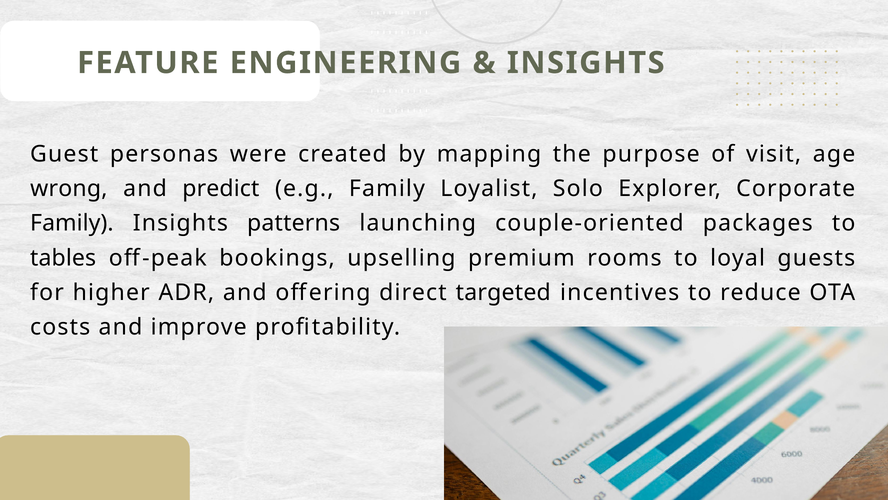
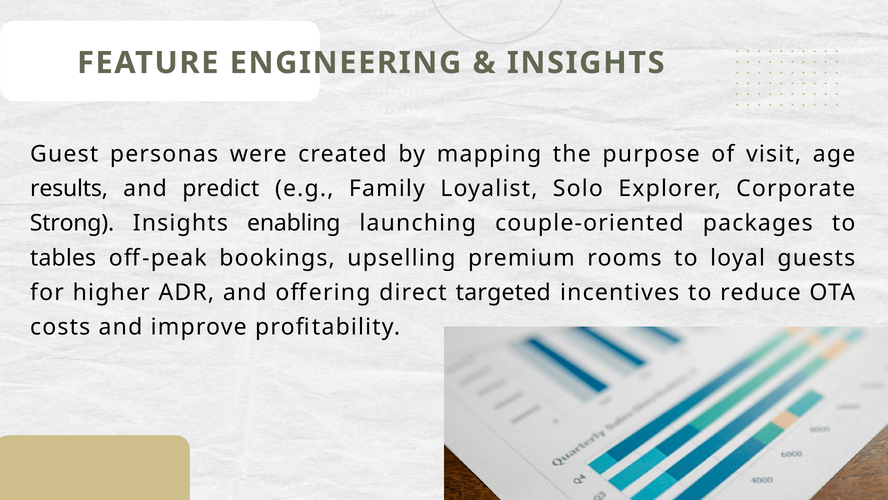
wrong: wrong -> results (69, 188)
Family: Family -> Strong (72, 223)
patterns: patterns -> enabling (294, 223)
